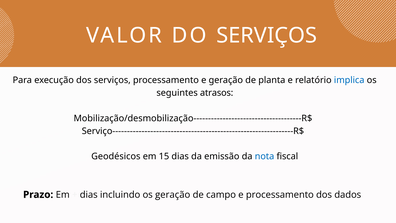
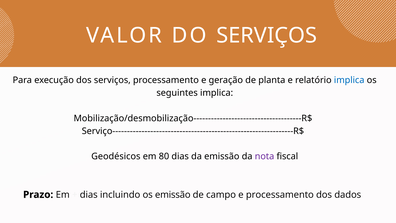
seguintes atrasos: atrasos -> implica (217, 93)
15: 15 -> 80 (164, 156)
nota colour: blue -> purple (265, 156)
os geração: geração -> emissão (173, 195)
